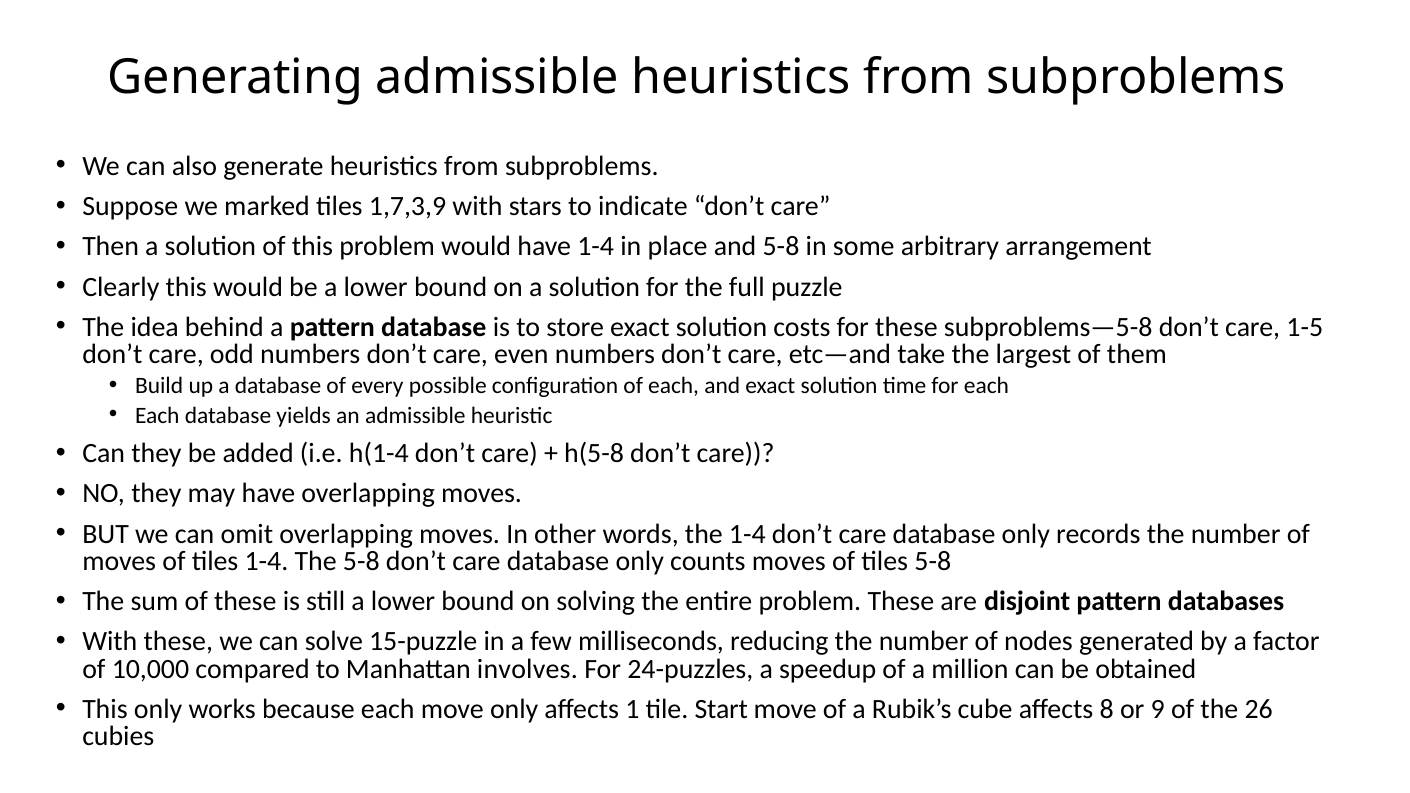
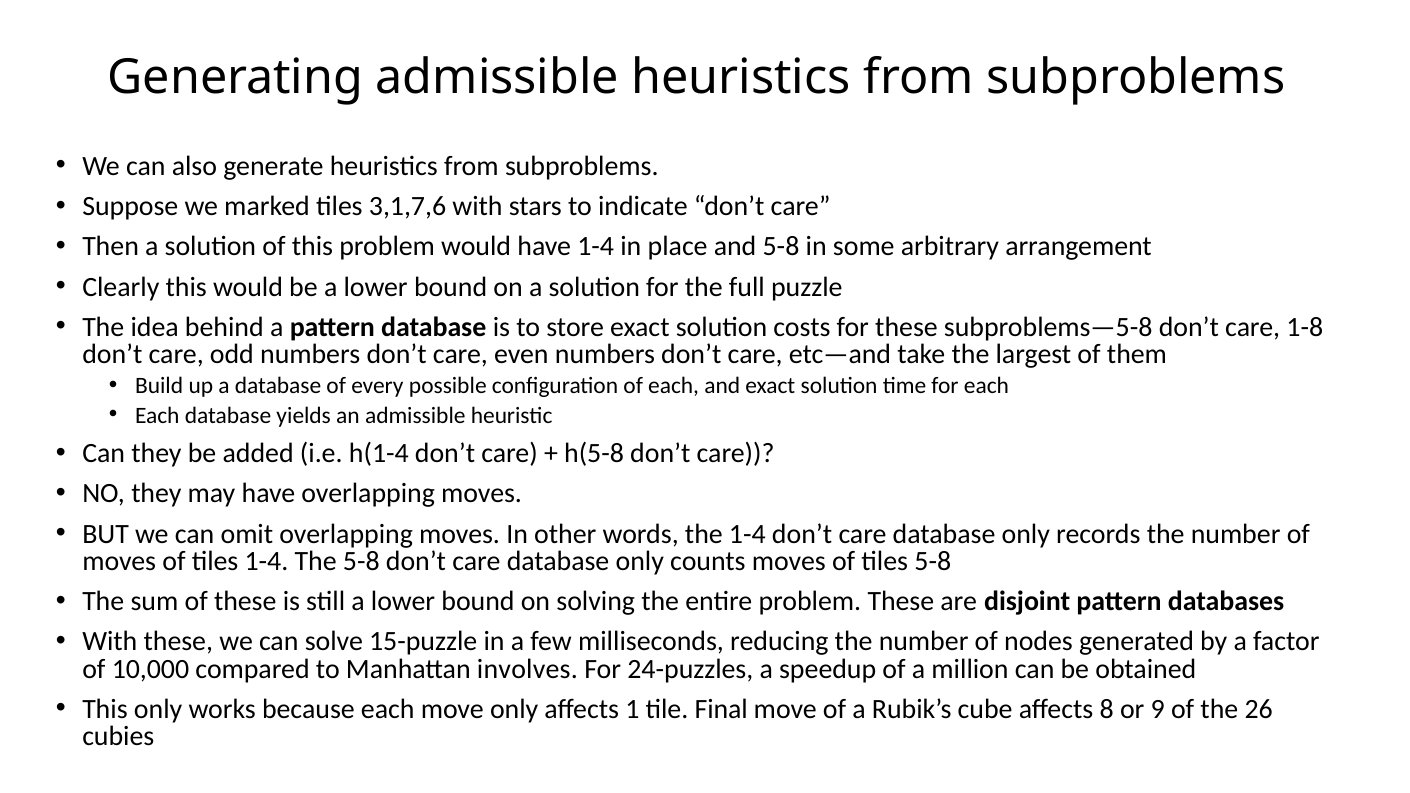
1,7,3,9: 1,7,3,9 -> 3,1,7,6 (408, 206)
1-5: 1-5 -> 1-8 (1305, 327)
Start: Start -> Final (721, 709)
